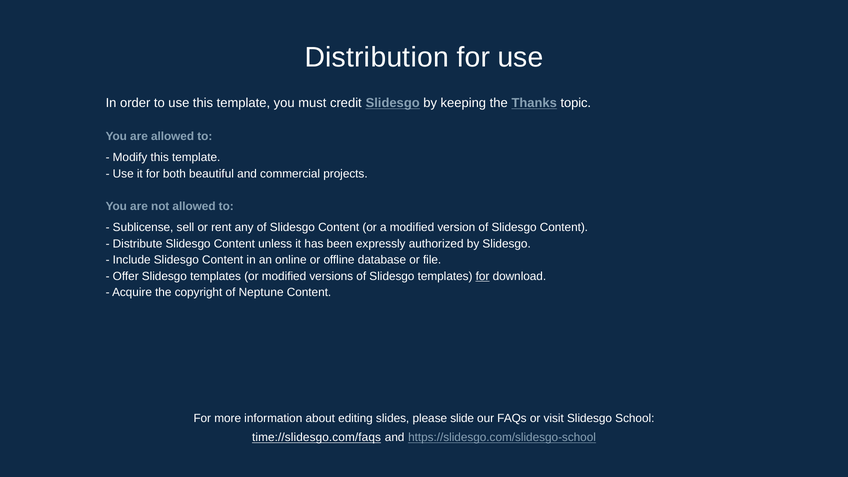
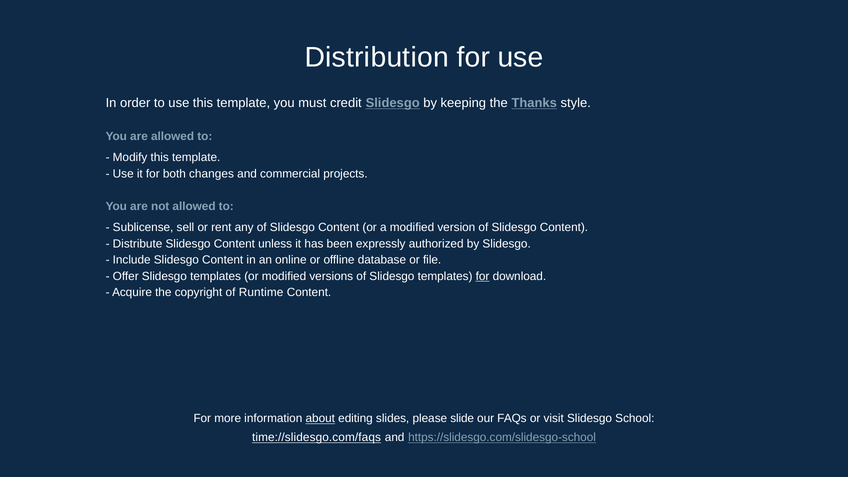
topic: topic -> style (576, 103)
beautiful: beautiful -> changes (211, 174)
Neptune: Neptune -> Runtime (261, 293)
about underline: none -> present (320, 419)
